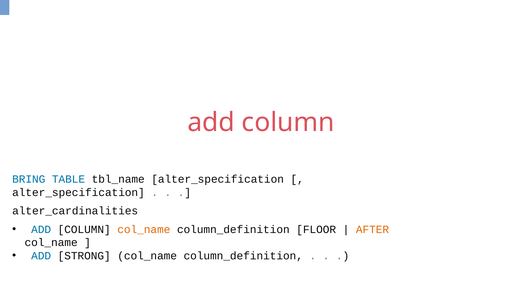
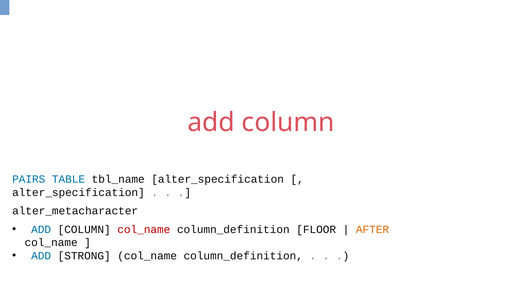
BRING: BRING -> PAIRS (29, 179)
alter_cardinalities: alter_cardinalities -> alter_metacharacter (75, 211)
col_name colour: orange -> red (144, 229)
